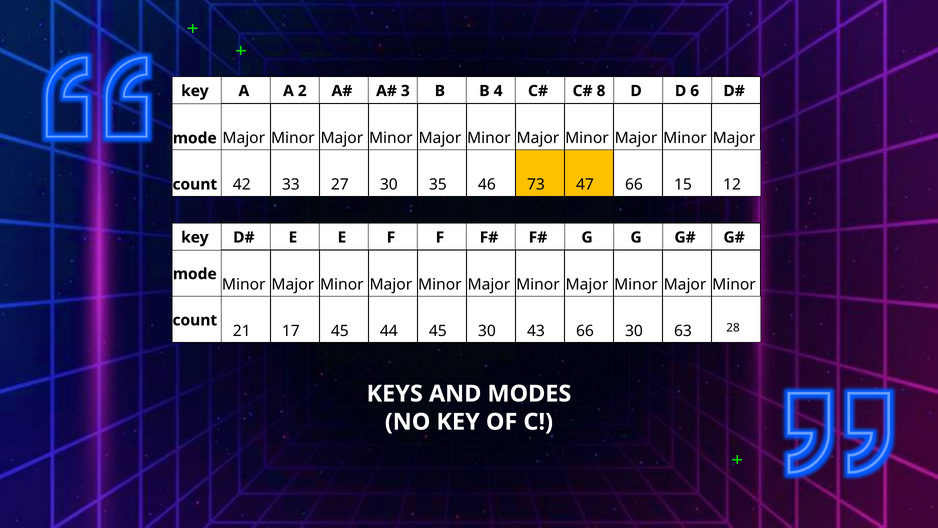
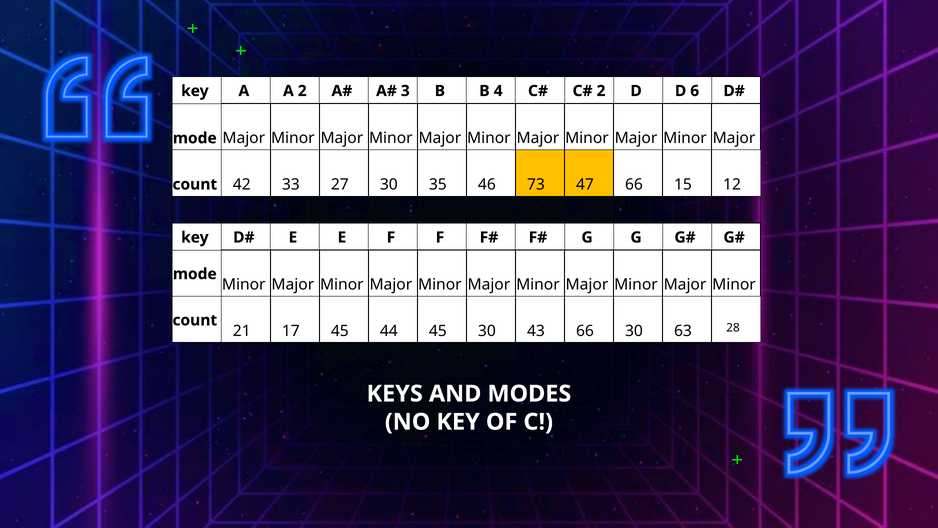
8: 8 -> 2 (601, 91)
